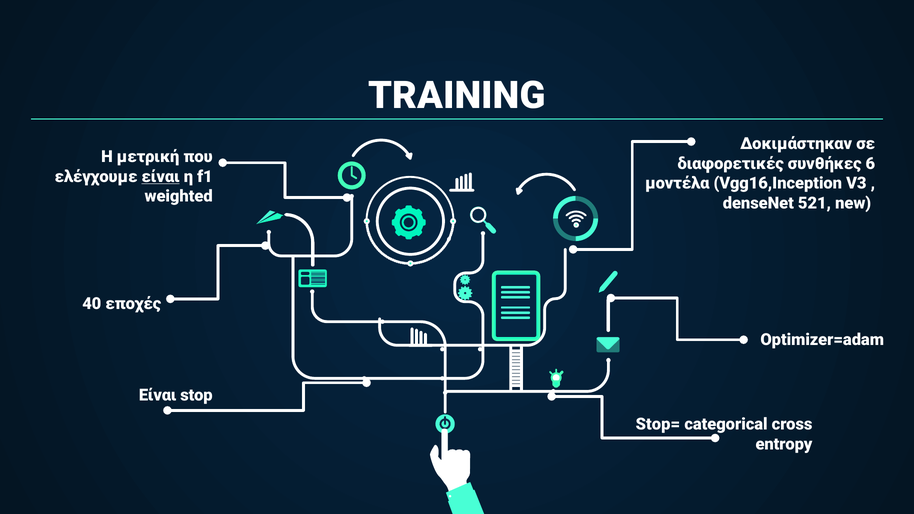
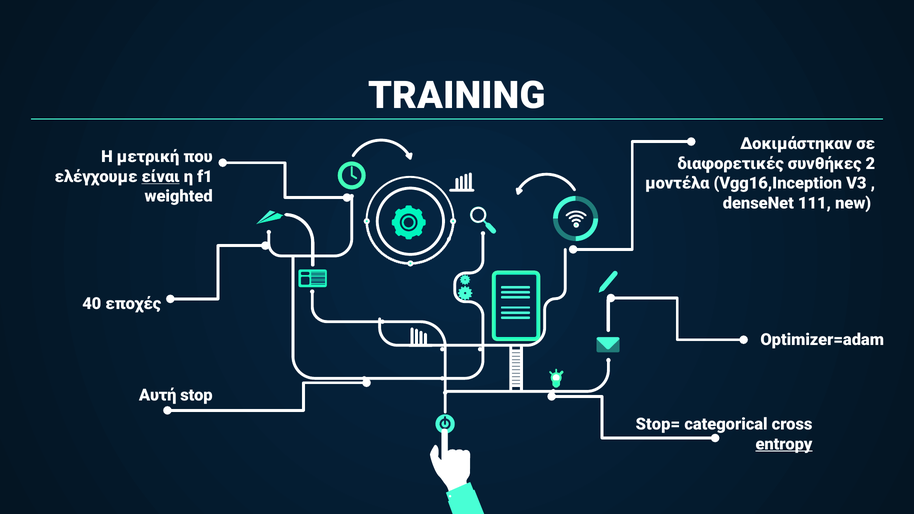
6: 6 -> 2 (870, 164)
521: 521 -> 111 (815, 203)
Είναι: Είναι -> Αυτή (158, 396)
entropy underline: none -> present (784, 444)
